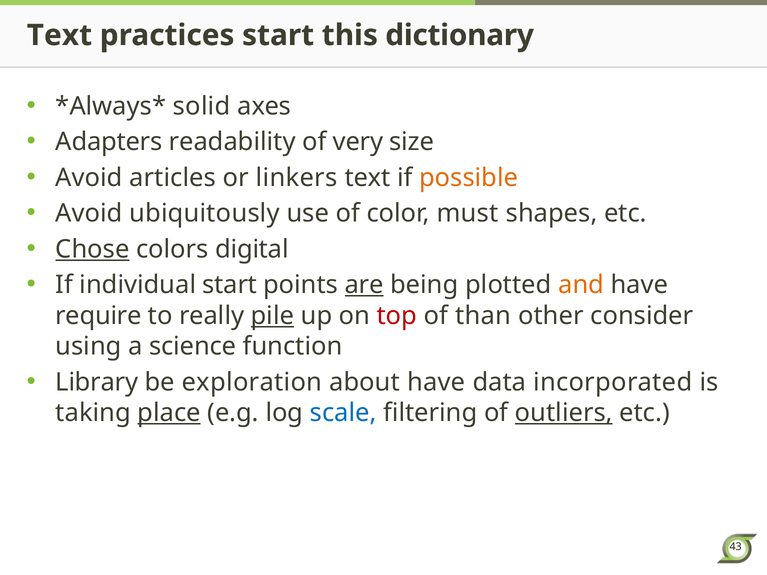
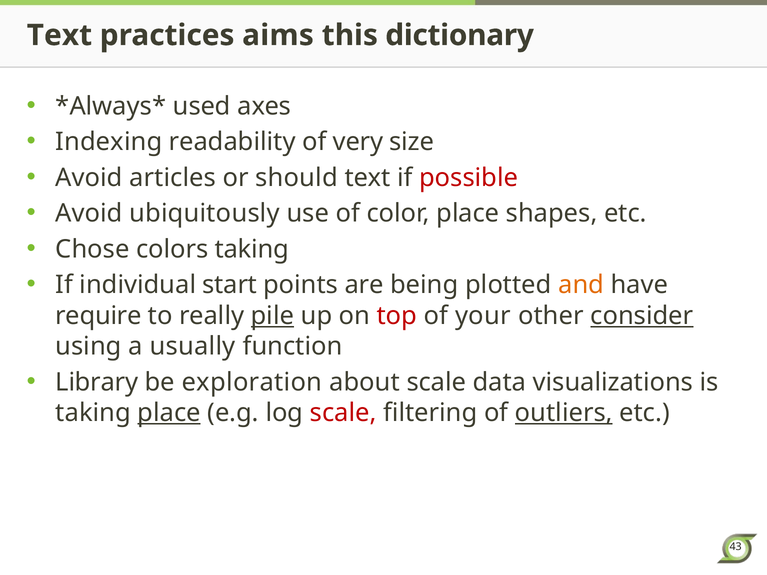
practices start: start -> aims (278, 35)
solid: solid -> used (202, 106)
Adapters: Adapters -> Indexing (109, 142)
linkers: linkers -> should (297, 178)
possible colour: orange -> red (469, 178)
color must: must -> place (468, 214)
Chose underline: present -> none (92, 249)
colors digital: digital -> taking (252, 249)
are underline: present -> none (364, 285)
than: than -> your (483, 316)
consider underline: none -> present (642, 316)
science: science -> usually (193, 346)
about have: have -> scale (436, 382)
incorporated: incorporated -> visualizations (613, 382)
scale colour: blue -> red (343, 413)
